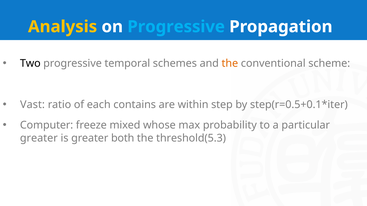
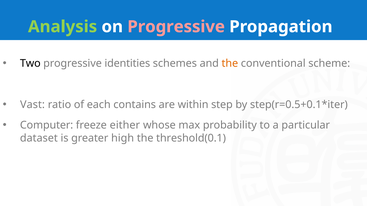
Analysis colour: yellow -> light green (63, 27)
Progressive colour: light blue -> pink (176, 27)
temporal: temporal -> identities (127, 64)
mixed: mixed -> either (125, 125)
greater: greater -> dataset (39, 138)
both: both -> high (123, 138)
threshold(5.3: threshold(5.3 -> threshold(0.1 (191, 138)
